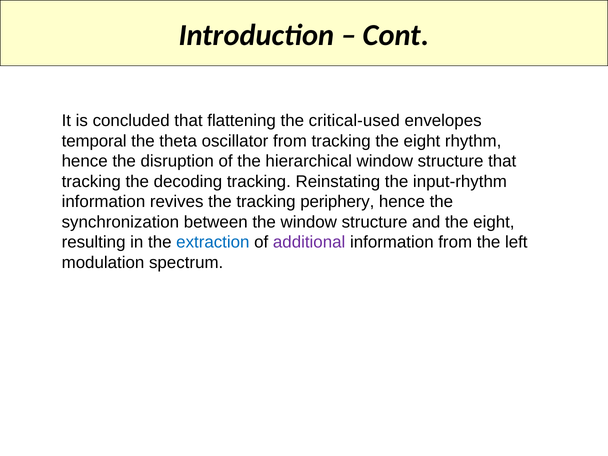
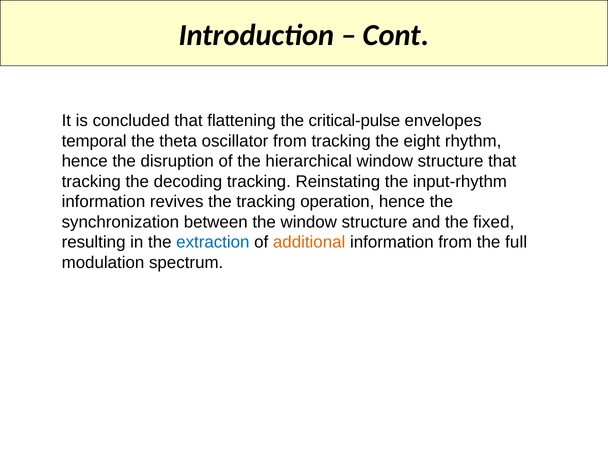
critical-used: critical-used -> critical-pulse (354, 121)
periphery: periphery -> operation (337, 202)
and the eight: eight -> fixed (494, 222)
additional colour: purple -> orange (309, 242)
left: left -> full (516, 242)
